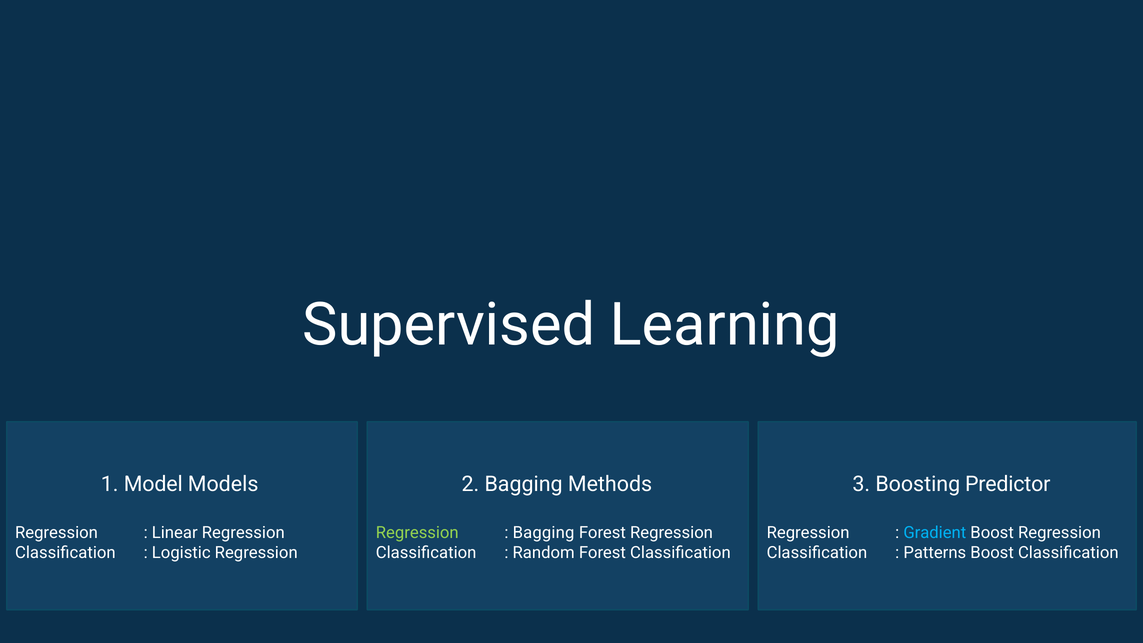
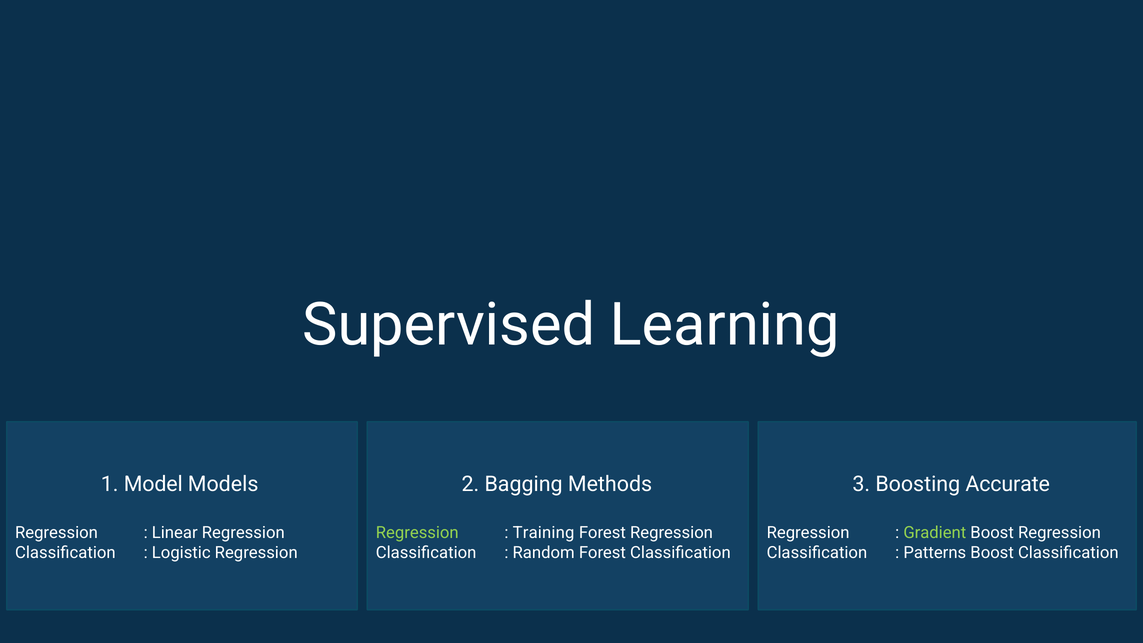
Predictor: Predictor -> Accurate (1008, 484)
Bagging: Bagging -> Training (544, 533)
Gradient colour: light blue -> light green (935, 533)
